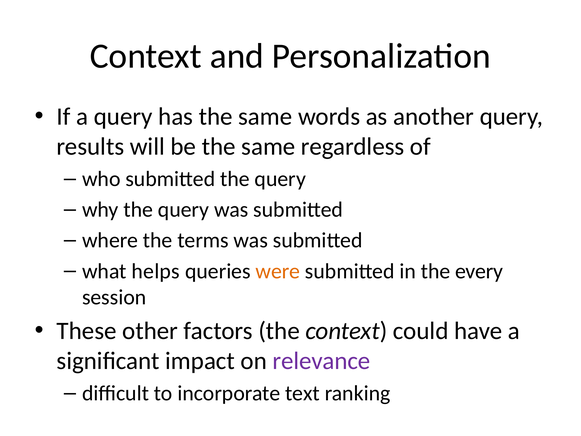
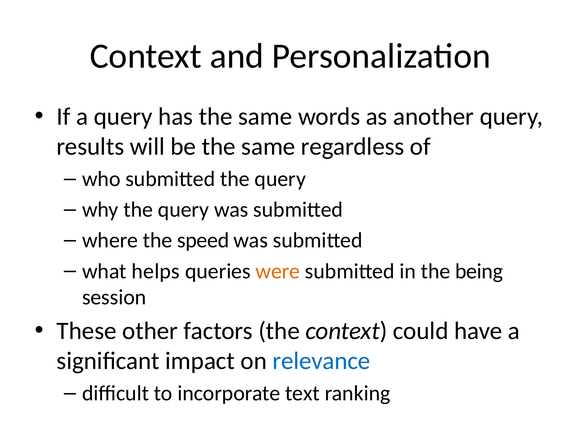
terms: terms -> speed (203, 240)
every: every -> being (479, 271)
relevance colour: purple -> blue (321, 361)
